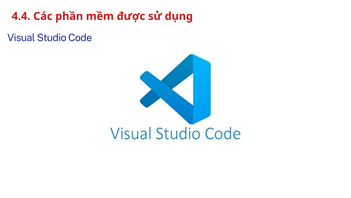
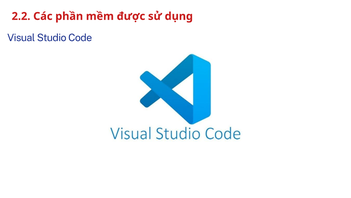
4.4: 4.4 -> 2.2 (21, 16)
